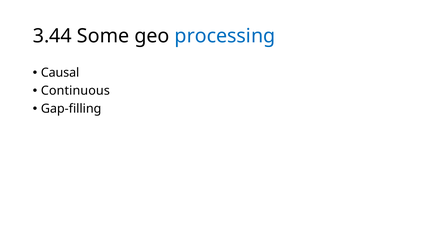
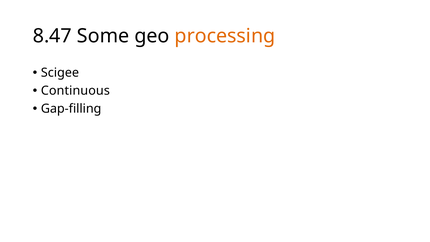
3.44: 3.44 -> 8.47 (52, 36)
processing colour: blue -> orange (225, 36)
Causal: Causal -> Scigee (60, 73)
